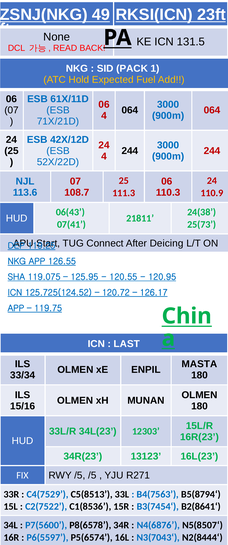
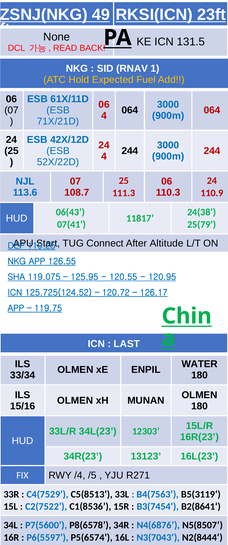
PACK: PACK -> RNAV (132, 69)
21811: 21811 -> 11817 (140, 219)
25(73: 25(73 -> 25(79 (202, 225)
Deicing: Deicing -> Altitude (167, 244)
MASTA: MASTA -> WATER (200, 364)
RWY /5: /5 -> /4 (80, 476)
B5(8794‘: B5(8794‘ -> B5(3119‘ (201, 495)
